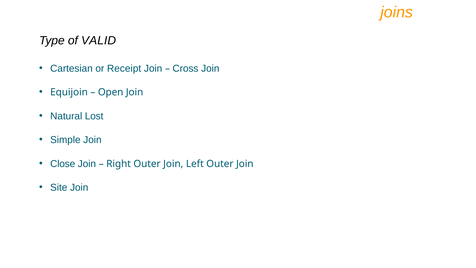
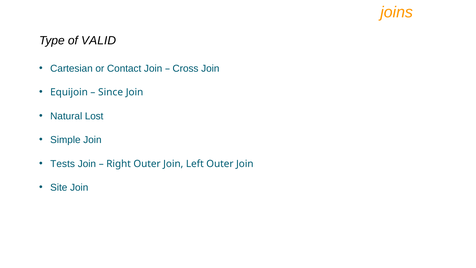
Receipt: Receipt -> Contact (124, 68)
Open: Open -> Since (111, 92)
Close: Close -> Tests (63, 164)
